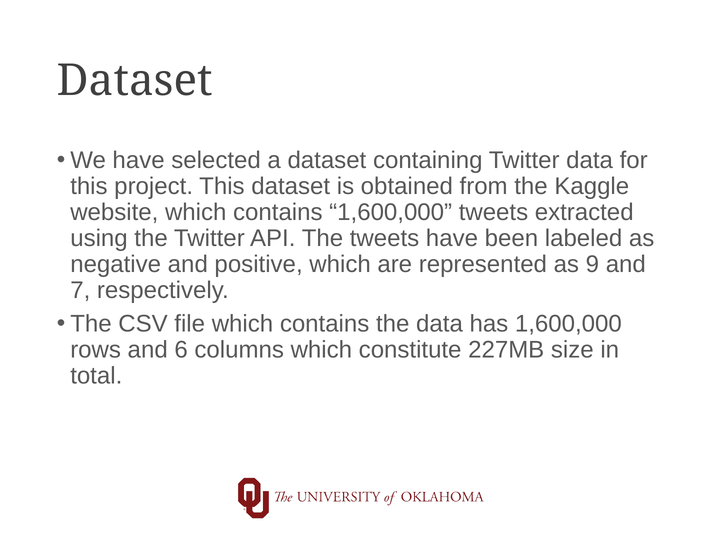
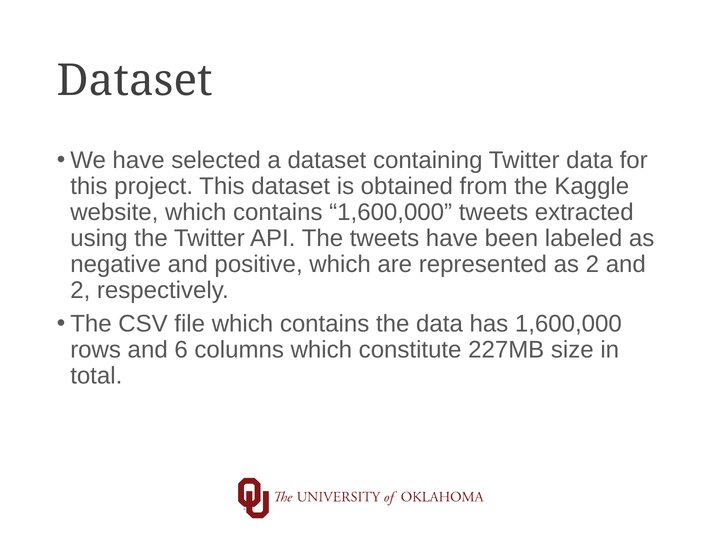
as 9: 9 -> 2 (592, 264)
7: 7 -> 2 (80, 290)
